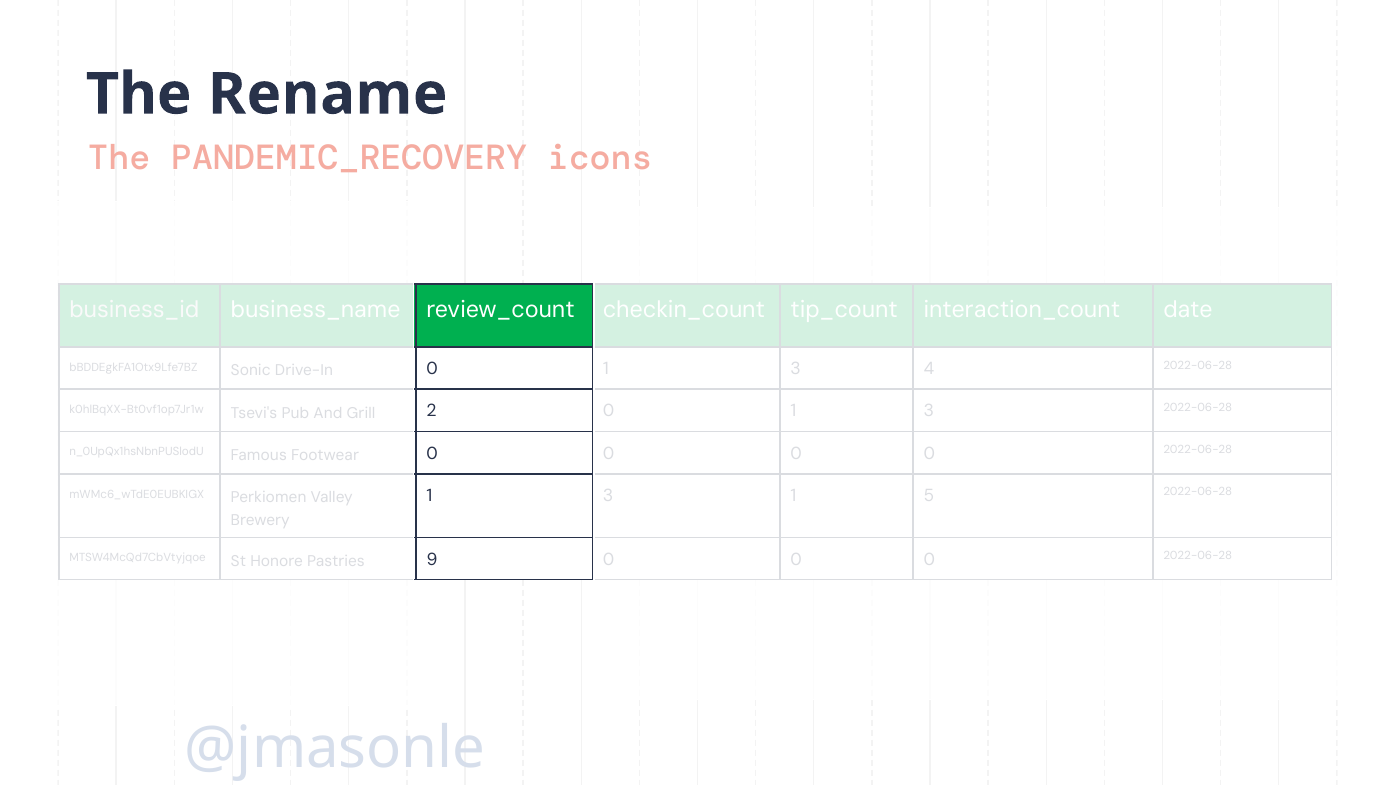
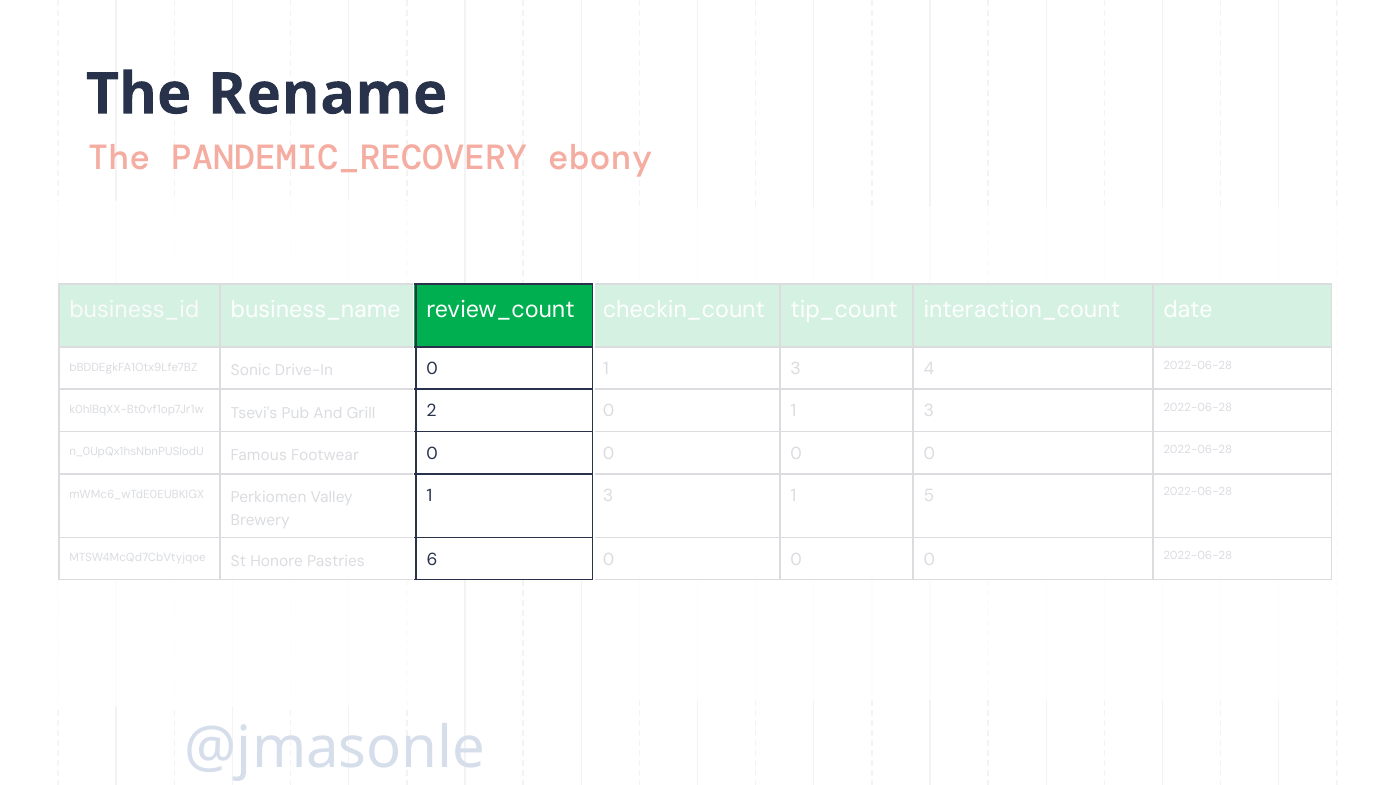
icons: icons -> ebony (600, 158)
9: 9 -> 6 (432, 559)
